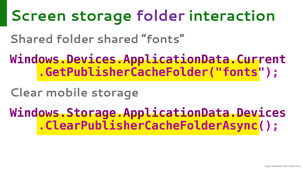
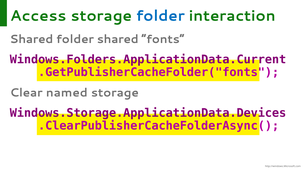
Screen: Screen -> Access (38, 16)
folder colour: purple -> blue (160, 16)
Windows.Devices.ApplicationData.Current: Windows.Devices.ApplicationData.Current -> Windows.Folders.ApplicationData.Current (148, 59)
mobile: mobile -> named (67, 92)
